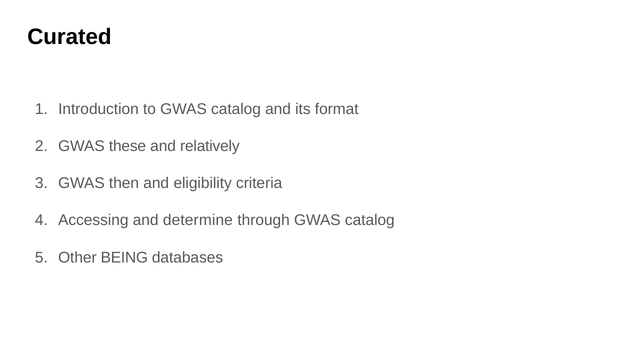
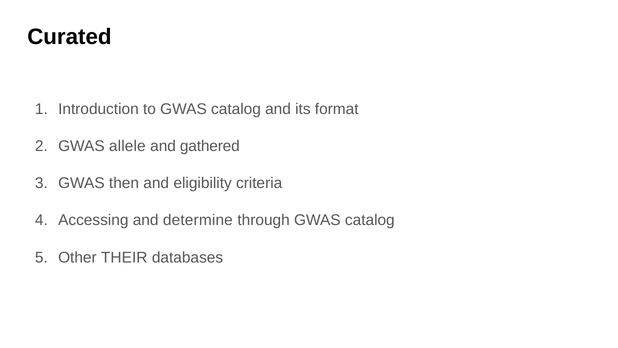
these: these -> allele (127, 146)
relatively: relatively -> gathered (210, 146)
BEING: BEING -> THEIR (124, 257)
